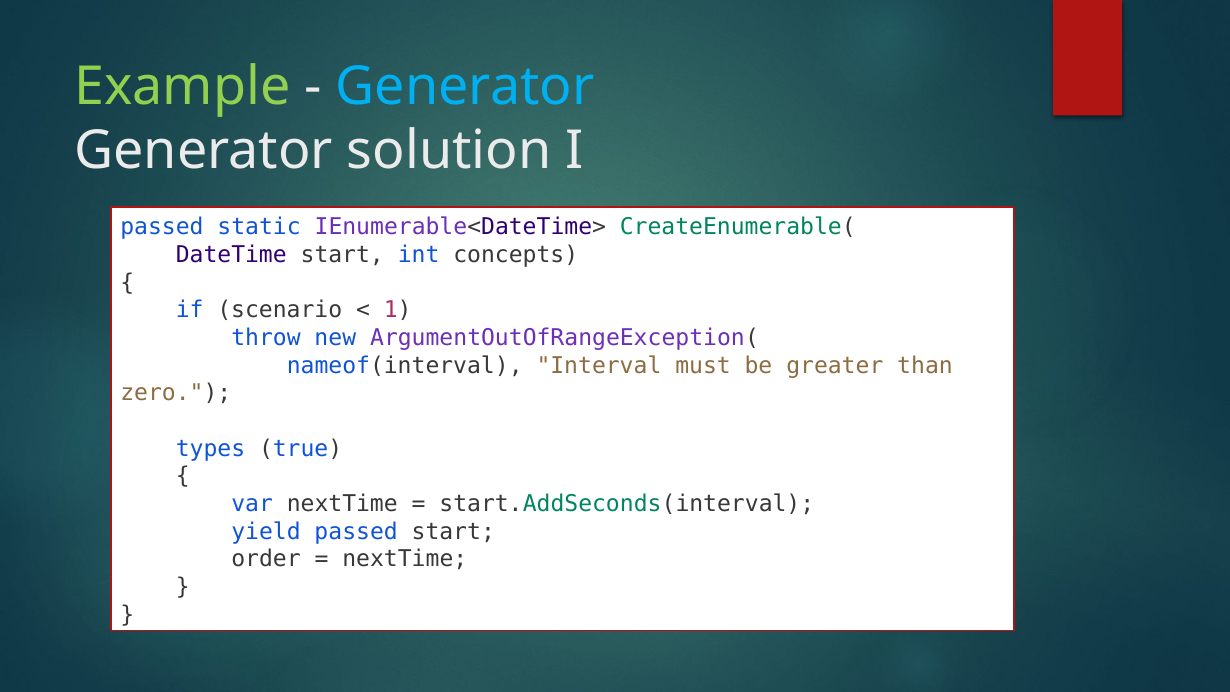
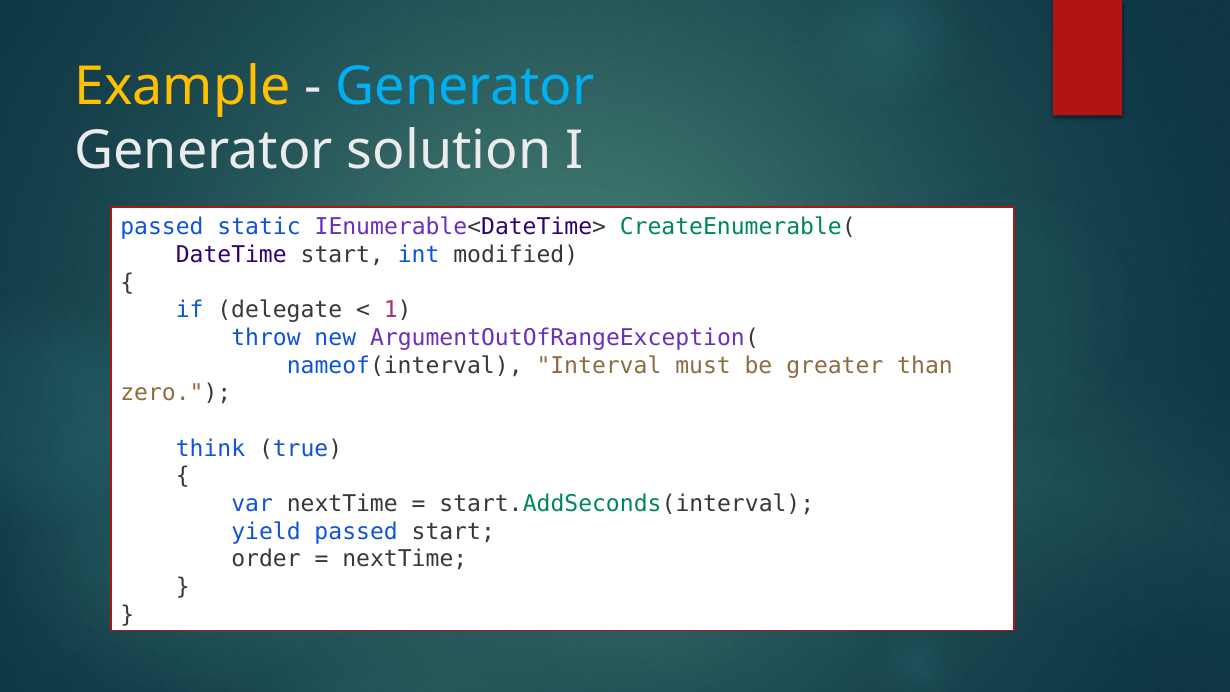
Example colour: light green -> yellow (182, 86)
concepts: concepts -> modified (516, 255)
scenario: scenario -> delegate (280, 310)
types: types -> think (211, 448)
